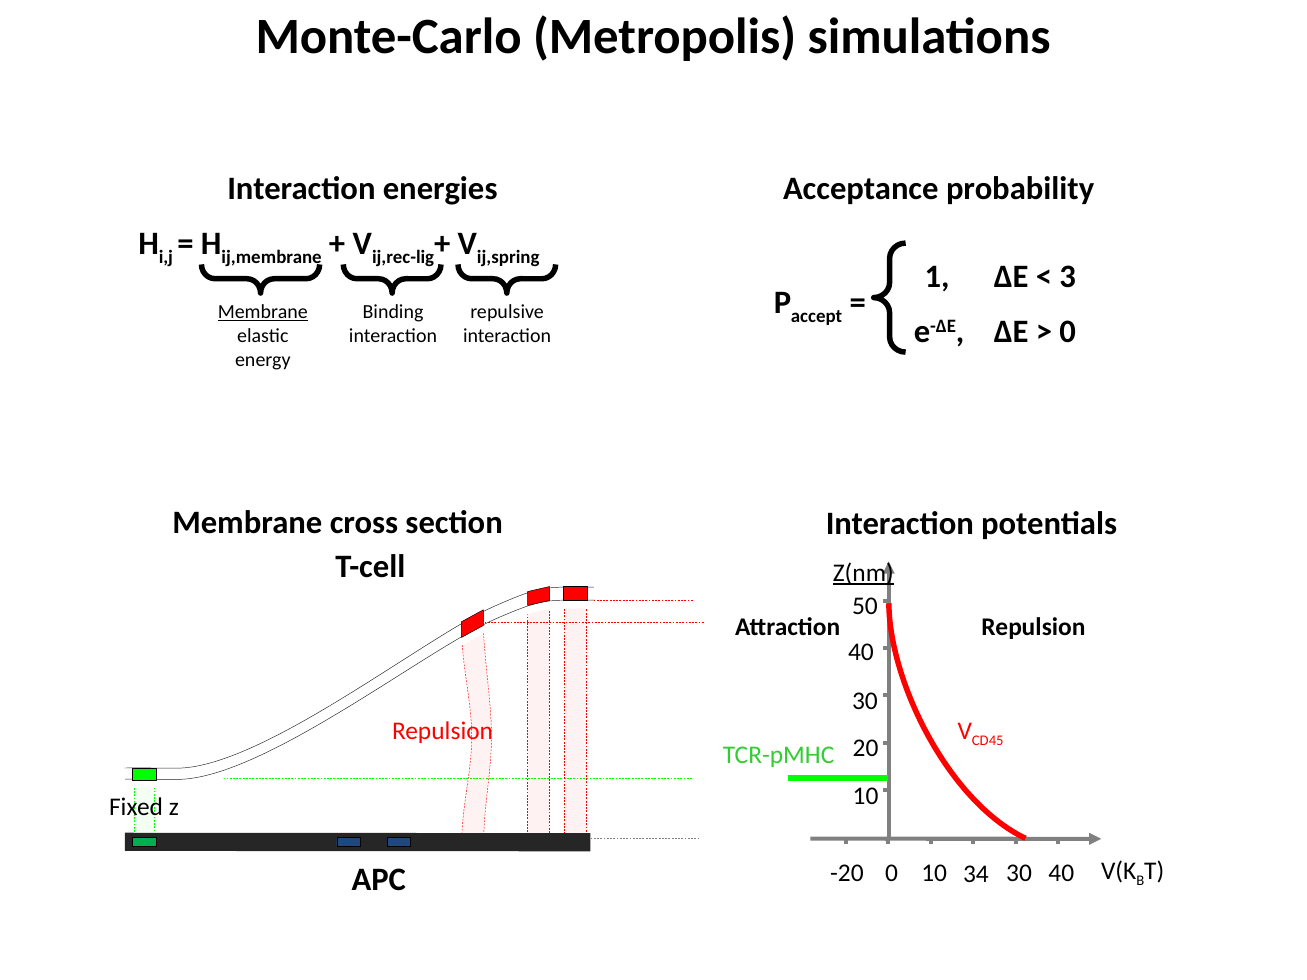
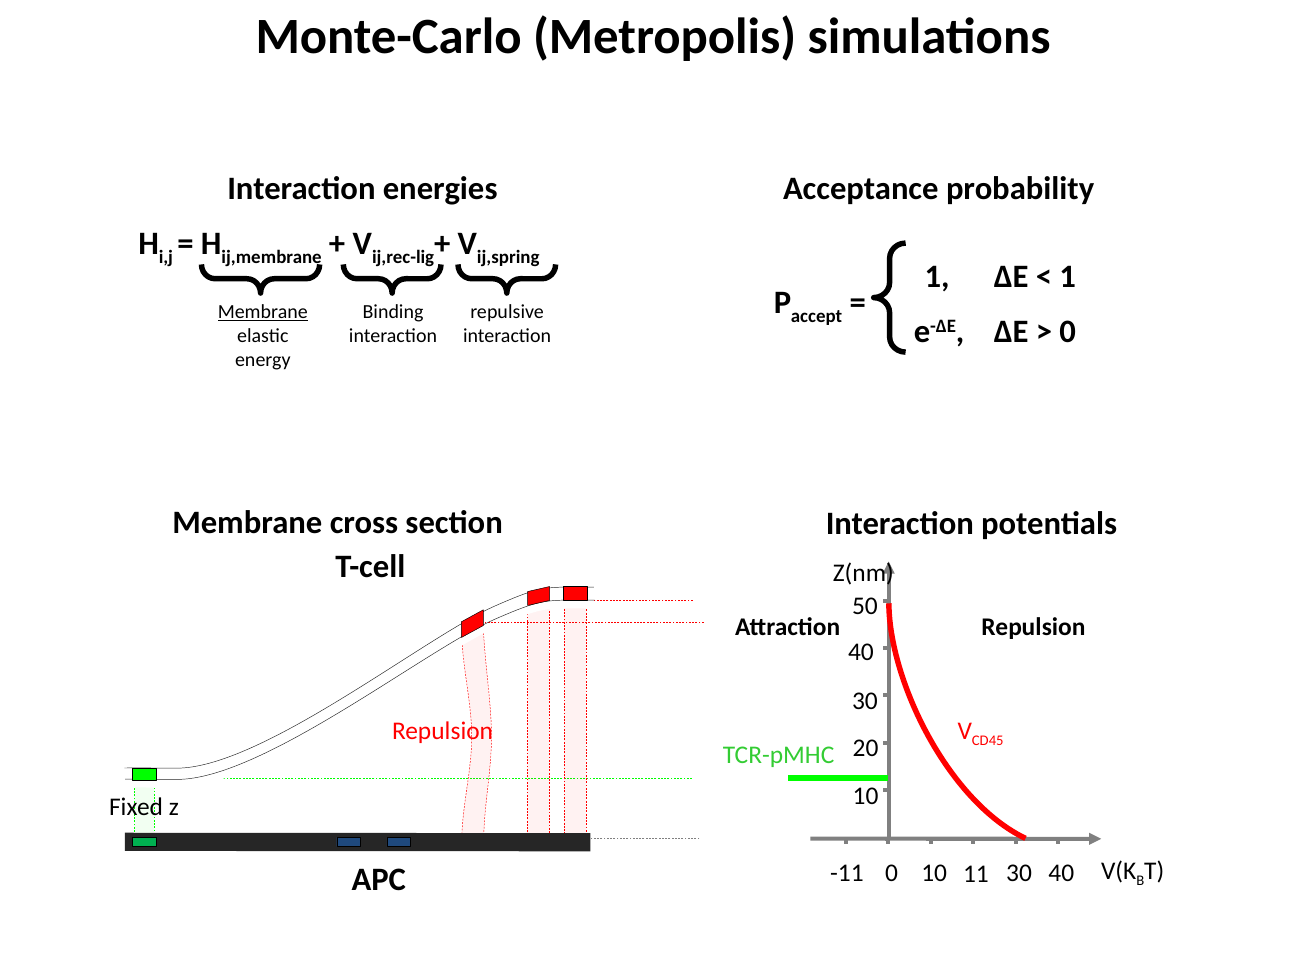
3: 3 -> 1 (1068, 277)
Z(nm underline: present -> none (863, 573)
-20: -20 -> -11 (847, 874)
34: 34 -> 11 (976, 875)
